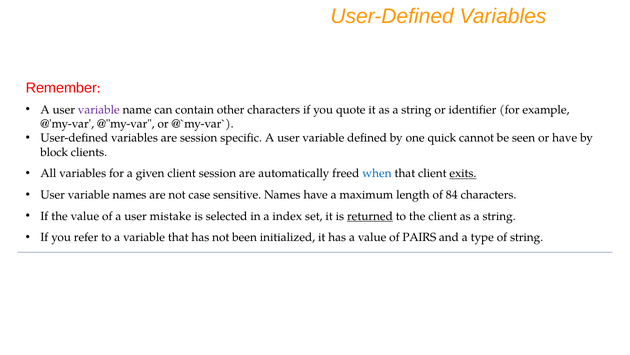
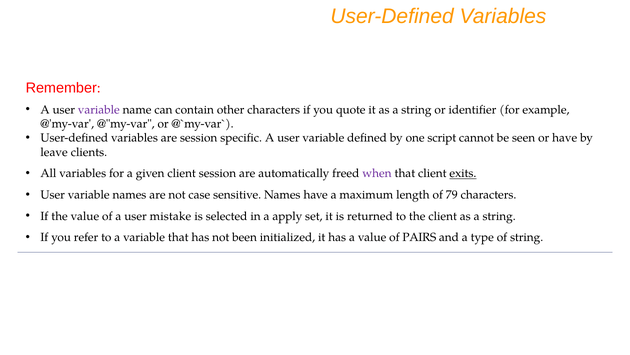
quick: quick -> script (442, 138)
block: block -> leave (54, 152)
when colour: blue -> purple (377, 173)
84: 84 -> 79 (452, 195)
index: index -> apply (287, 216)
returned underline: present -> none (370, 216)
